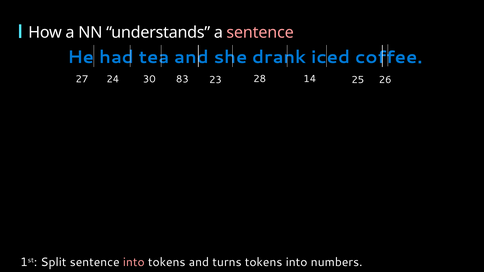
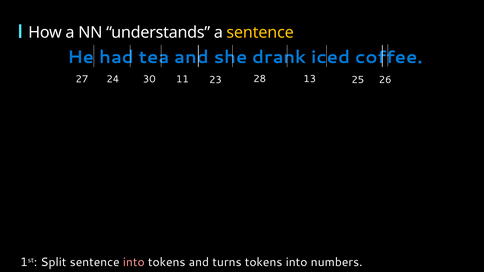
sentence colour: pink -> yellow (260, 33)
83: 83 -> 11 (182, 79)
14: 14 -> 13 (310, 79)
